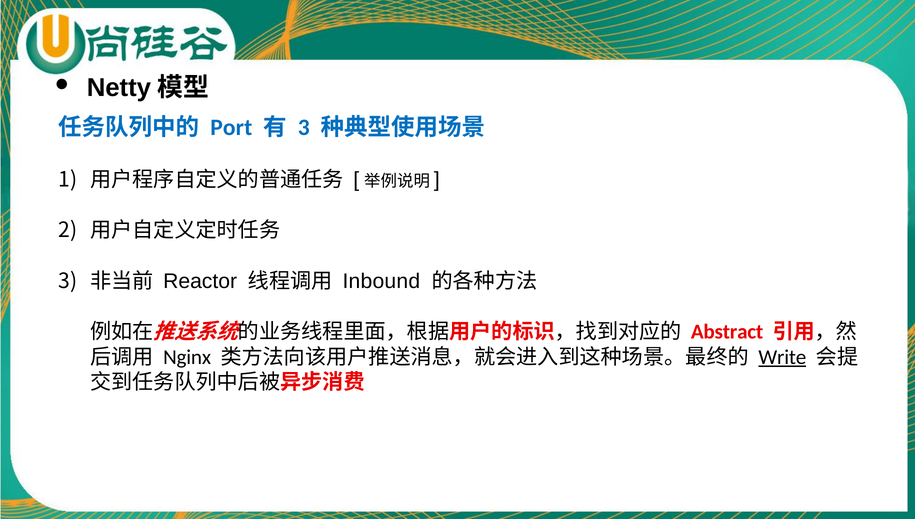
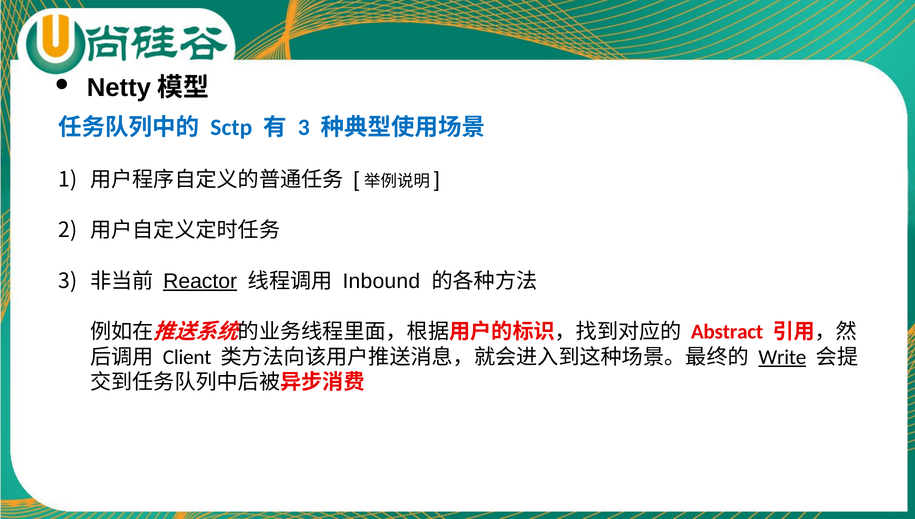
Port: Port -> Sctp (231, 128)
Reactor underline: none -> present (200, 281)
Nginx: Nginx -> Client (187, 357)
